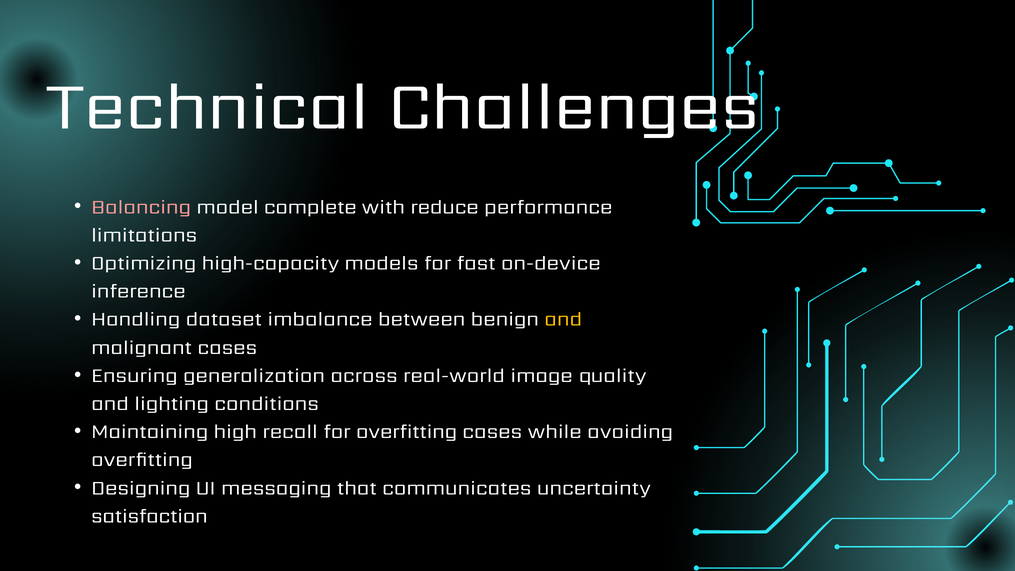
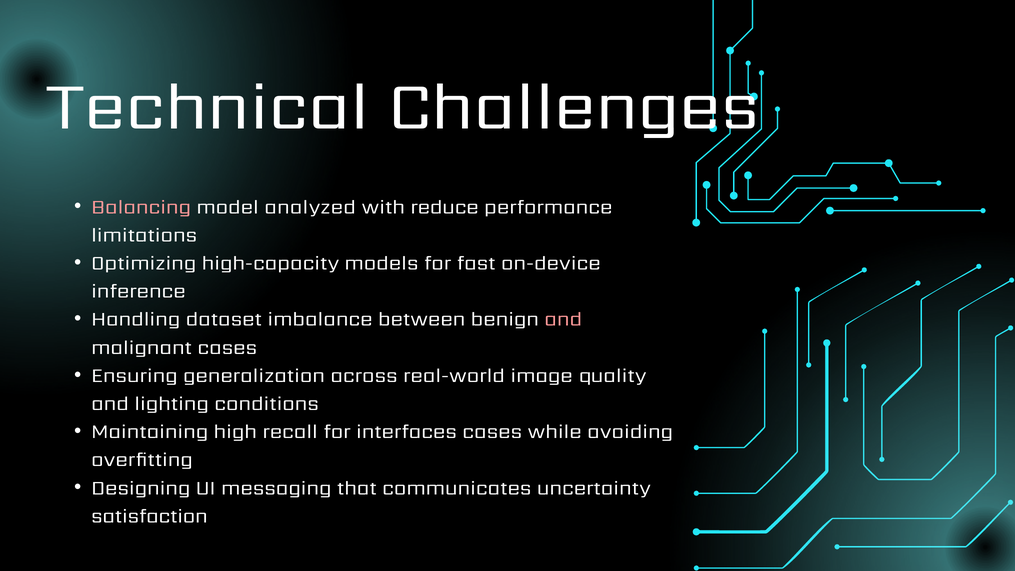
complete: complete -> analyzed (310, 207)
and colour: yellow -> pink (563, 319)
for overfitting: overfitting -> interfaces (406, 432)
